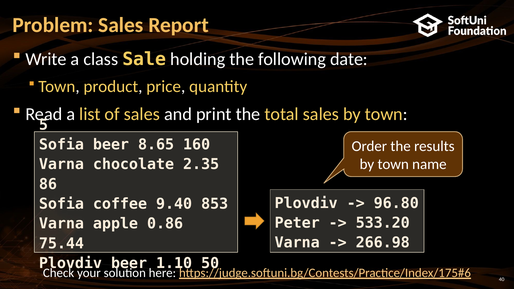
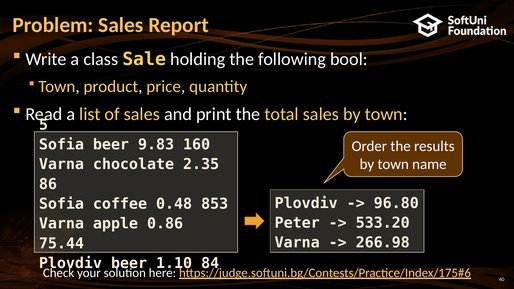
date: date -> bool (349, 59)
8.65: 8.65 -> 9.83 (156, 145)
9.40: 9.40 -> 0.48 (174, 204)
50: 50 -> 84 (210, 263)
